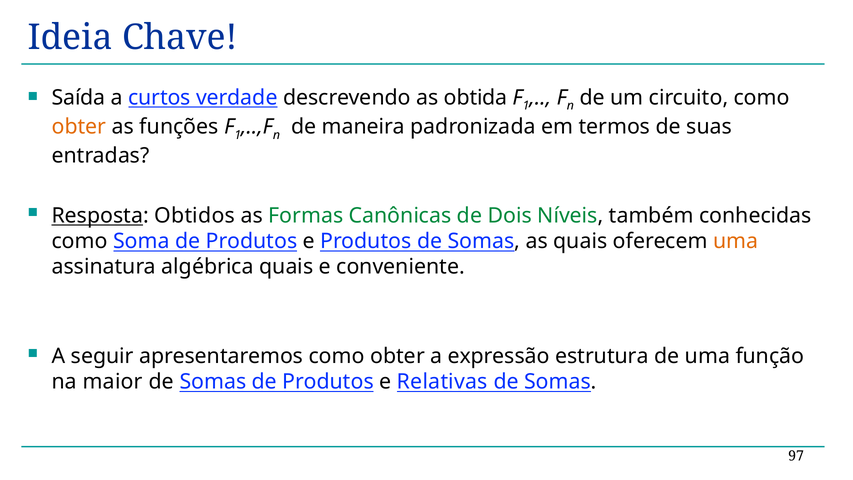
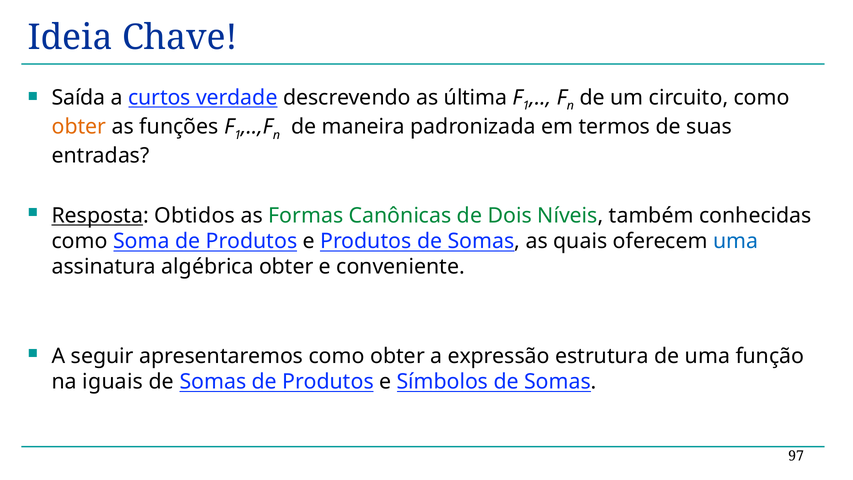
obtida: obtida -> última (476, 97)
uma colour: orange -> blue (736, 241)
algébrica quais: quais -> obter (286, 267)
maior: maior -> iguais (113, 382)
Relativas: Relativas -> Símbolos (442, 382)
